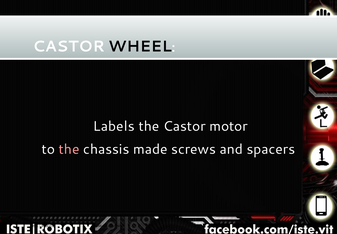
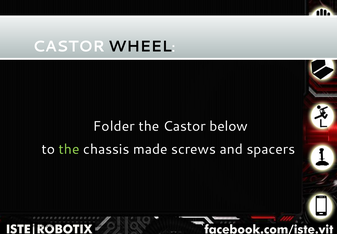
Labels: Labels -> Folder (114, 126)
motor: motor -> below (229, 126)
the colour: pink -> light green (69, 149)
